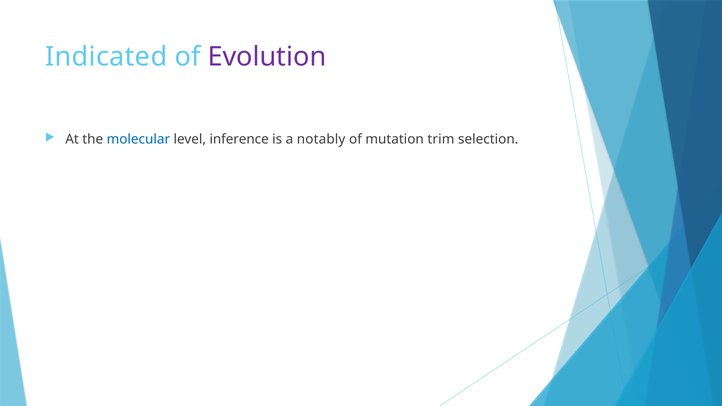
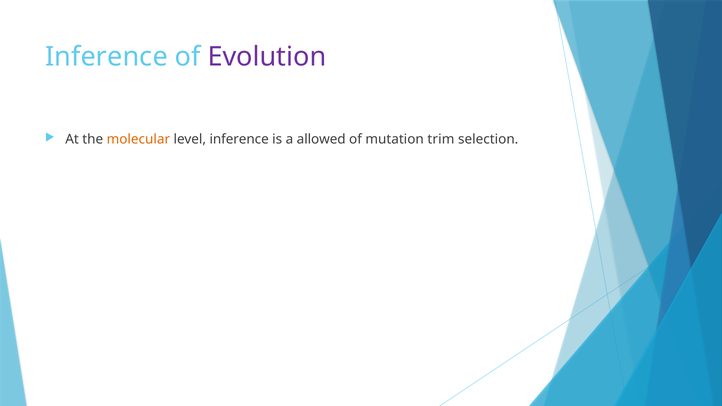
Indicated: Indicated -> Inference (106, 57)
molecular colour: blue -> orange (138, 139)
notably: notably -> allowed (321, 139)
